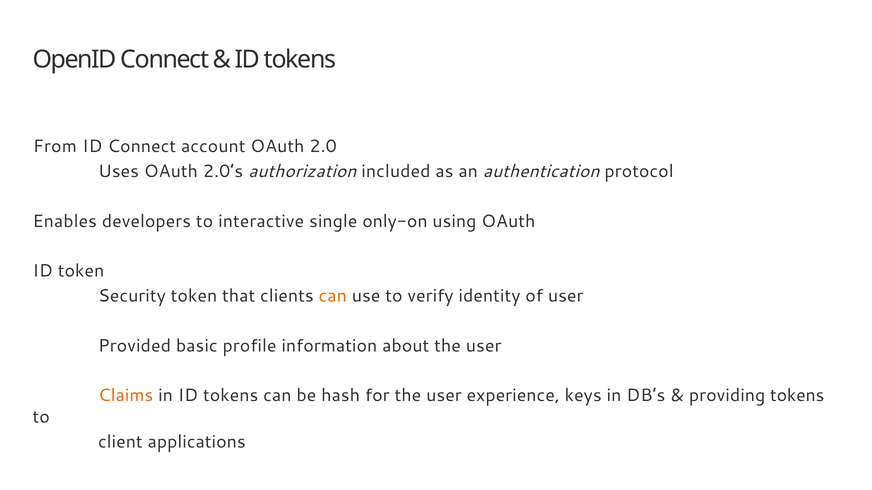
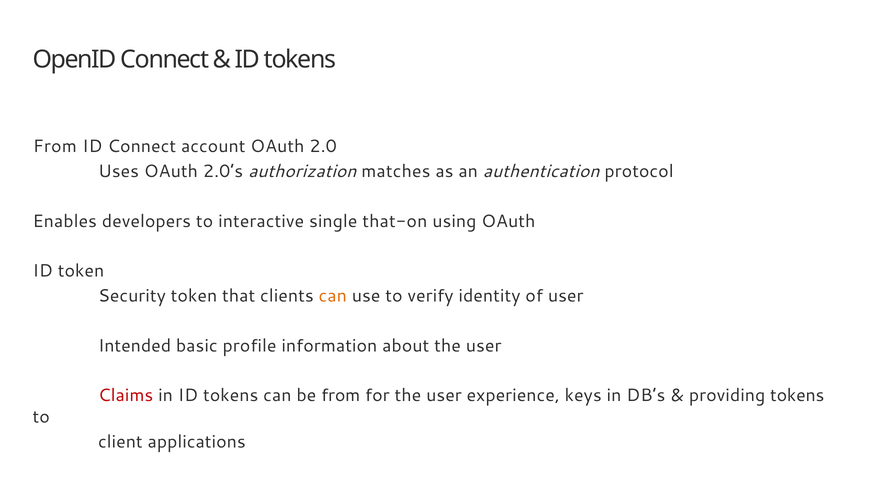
included: included -> matches (396, 171)
only-on: only-on -> that-on (395, 221)
Provided: Provided -> Intended (135, 346)
Claims colour: orange -> red (126, 396)
be hash: hash -> from (341, 396)
